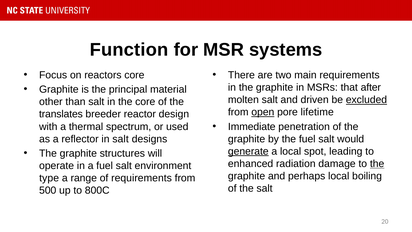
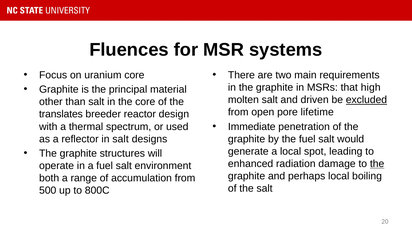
Function: Function -> Fluences (129, 50)
reactors: reactors -> uranium (103, 75)
after: after -> high (371, 87)
open underline: present -> none (263, 112)
generate underline: present -> none (248, 151)
type: type -> both (49, 178)
of requirements: requirements -> accumulation (142, 178)
